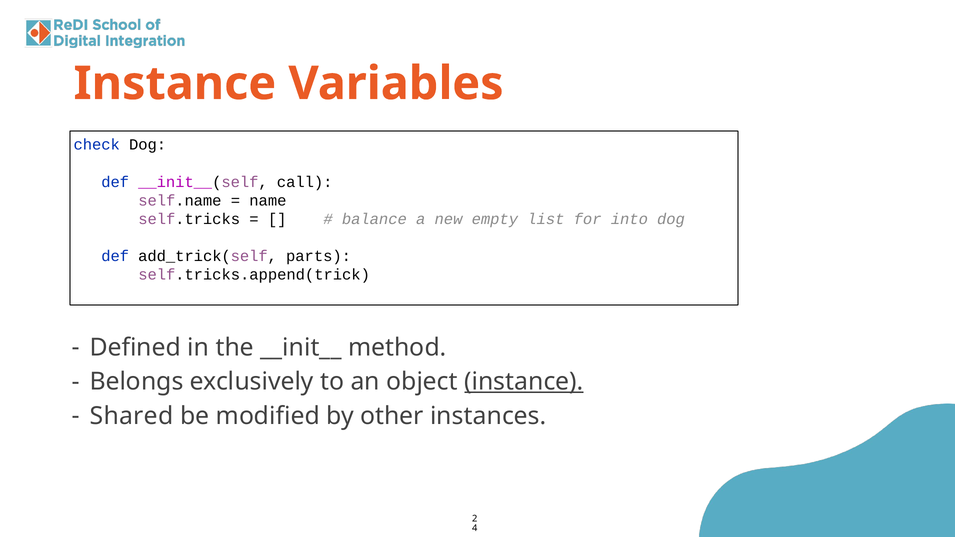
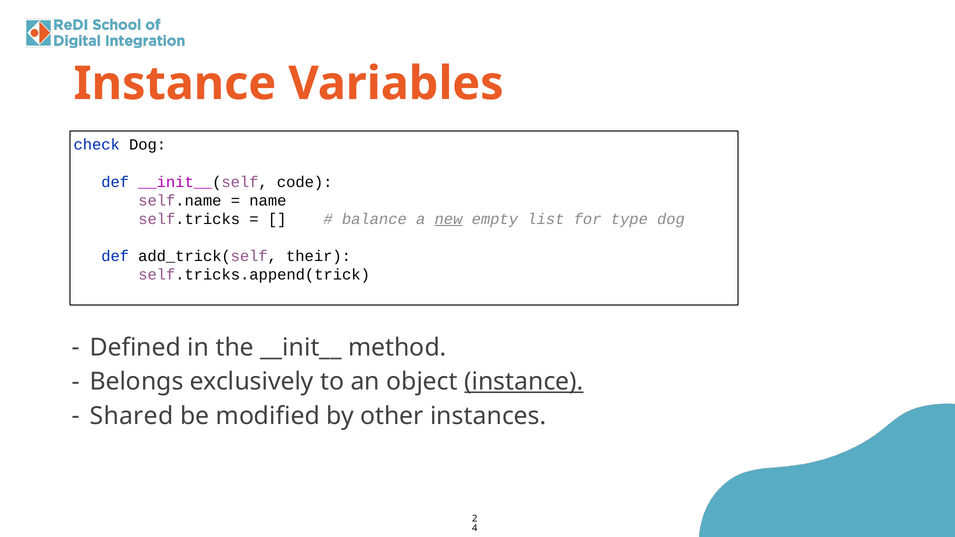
call: call -> code (305, 182)
new underline: none -> present (449, 219)
into: into -> type (629, 219)
parts: parts -> their (319, 256)
